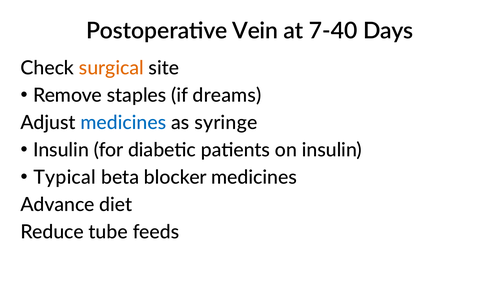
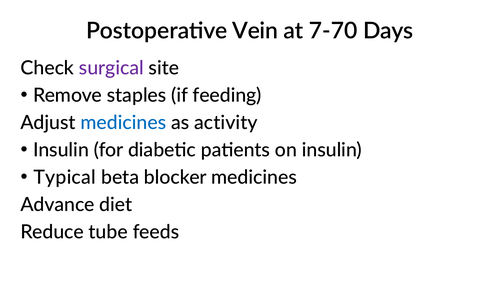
7-40: 7-40 -> 7-70 (333, 31)
surgical colour: orange -> purple (111, 68)
dreams: dreams -> feeding (227, 95)
syringe: syringe -> activity (226, 123)
